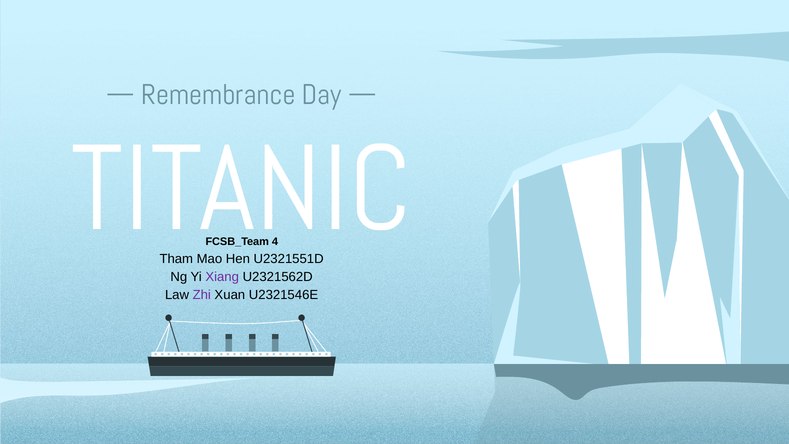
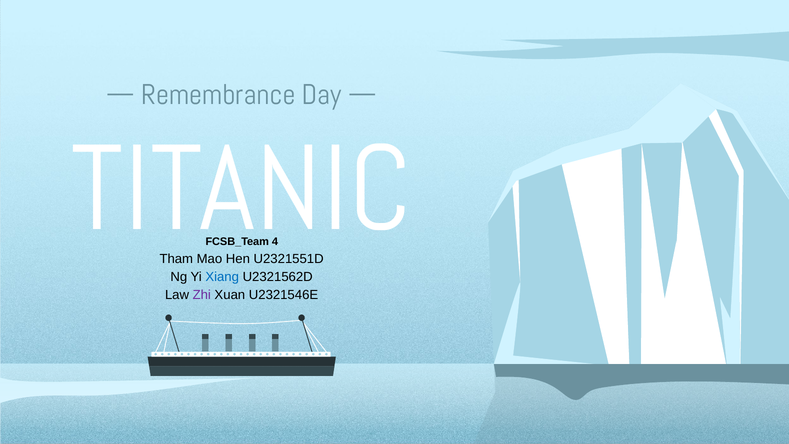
Xiang colour: purple -> blue (222, 277)
